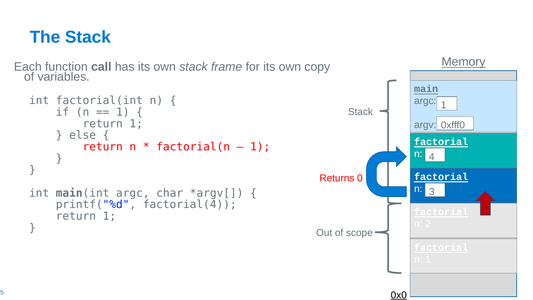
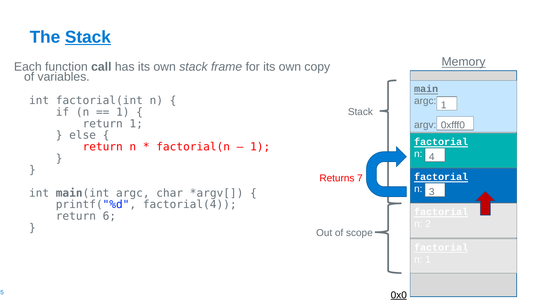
Stack underline: none -> present (88, 37)
0: 0 -> 7 (360, 178)
1: 1 -> 6 (109, 216)
